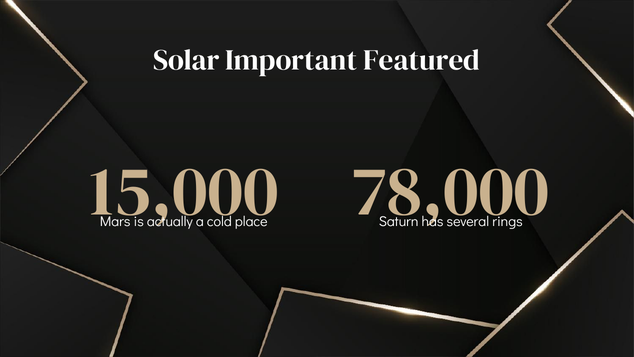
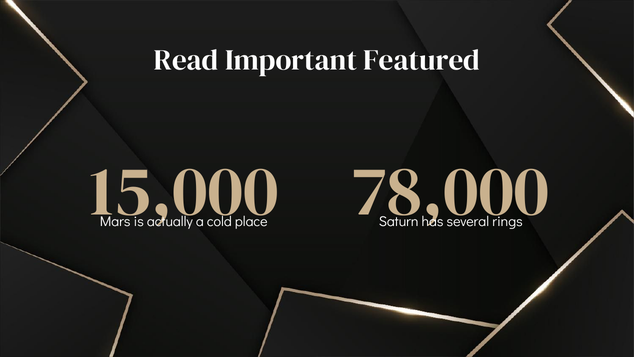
Solar: Solar -> Read (186, 60)
